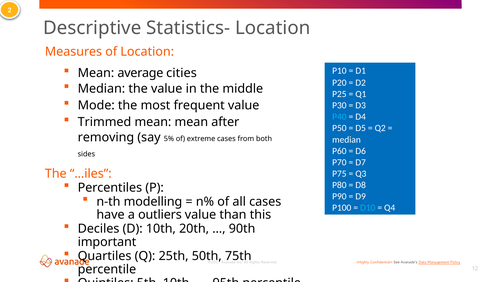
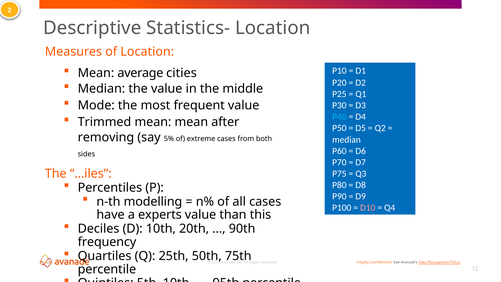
D10 colour: light blue -> pink (368, 208)
outliers: outliers -> experts (160, 215)
important: important -> frequency (107, 242)
